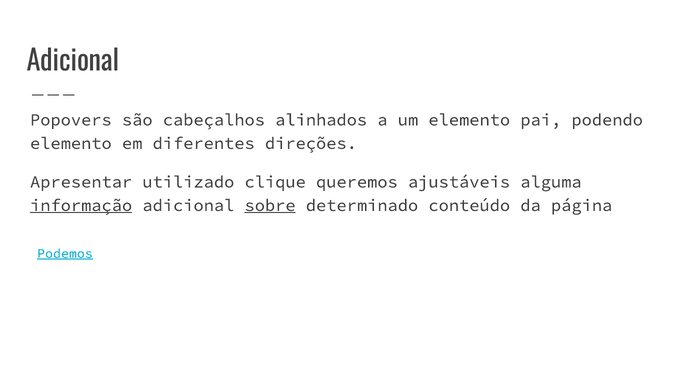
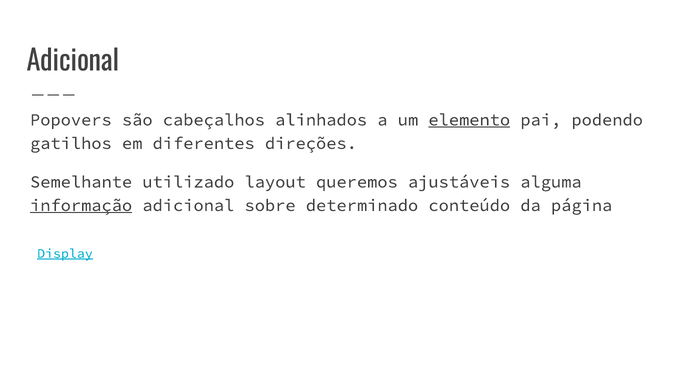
elemento underline: none -> present (469, 120)
elemento: elemento -> gatilhos (71, 143)
Apresentar: Apresentar -> Semelhante (81, 182)
clique: clique -> layout (275, 182)
sobre underline: present -> none (270, 205)
Podemos: Podemos -> Display (65, 254)
